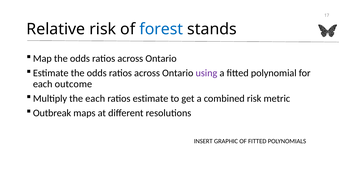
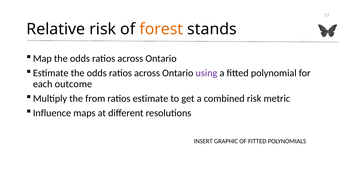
forest colour: blue -> orange (161, 29)
the each: each -> from (95, 99)
Outbreak: Outbreak -> Influence (52, 113)
